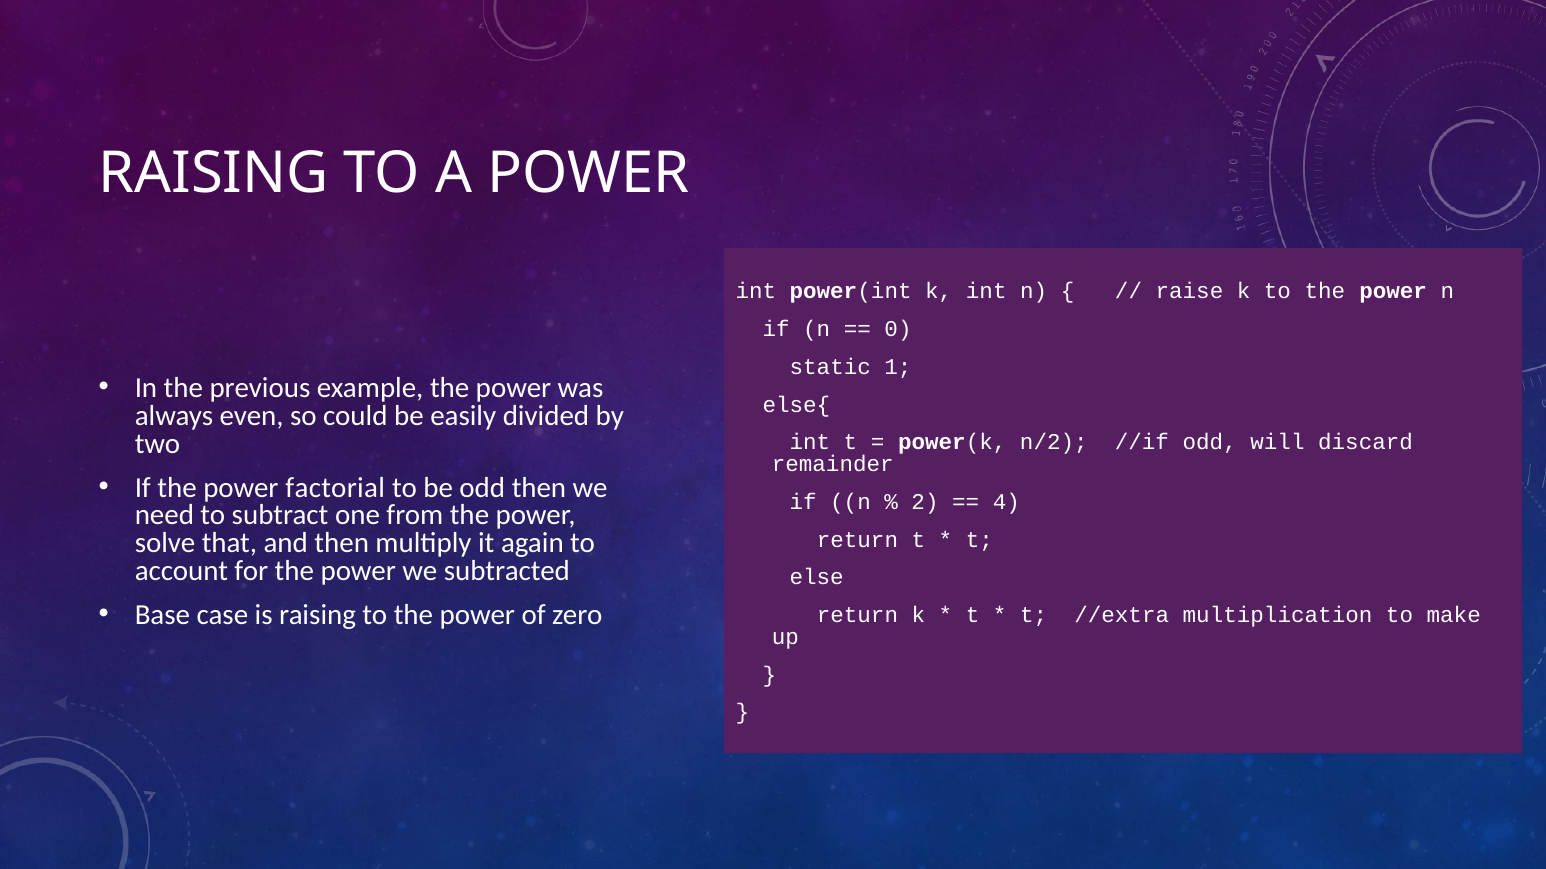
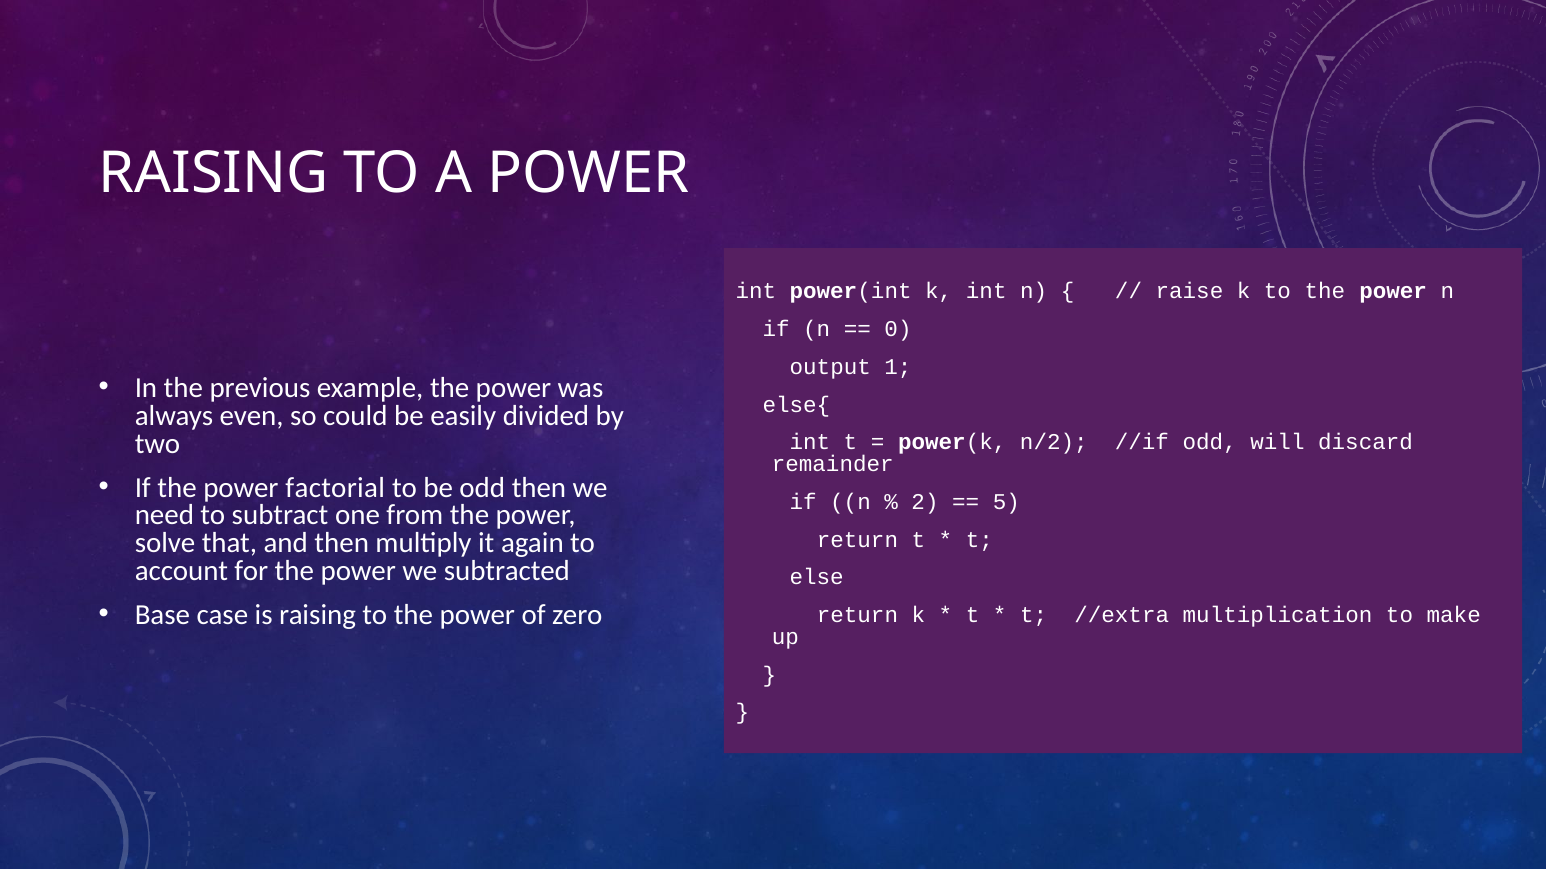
static: static -> output (830, 367)
4: 4 -> 5 (1006, 502)
